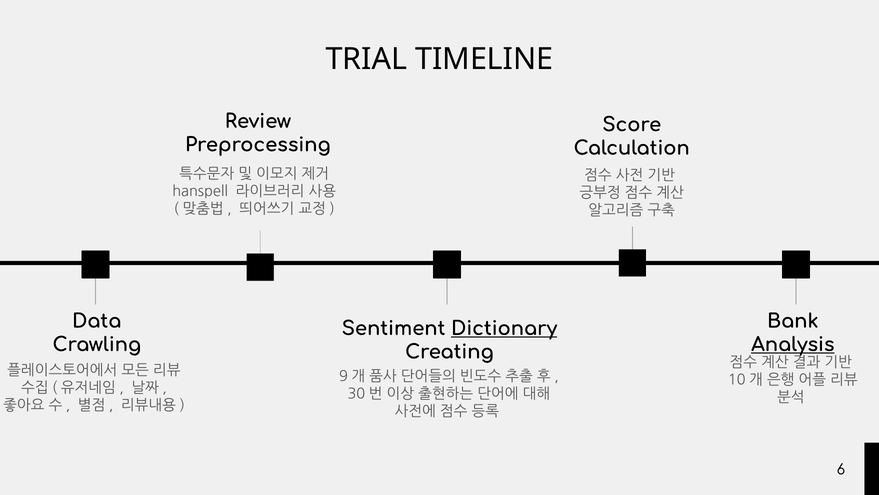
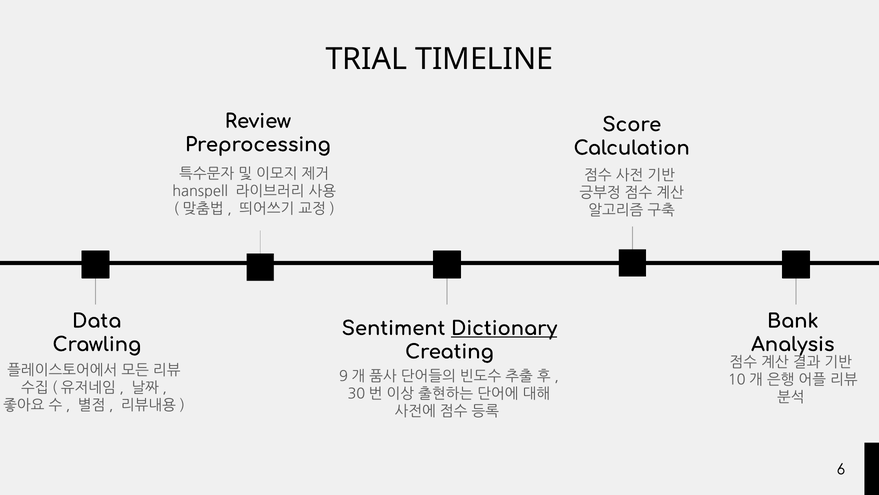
Analysis underline: present -> none (793, 344)
